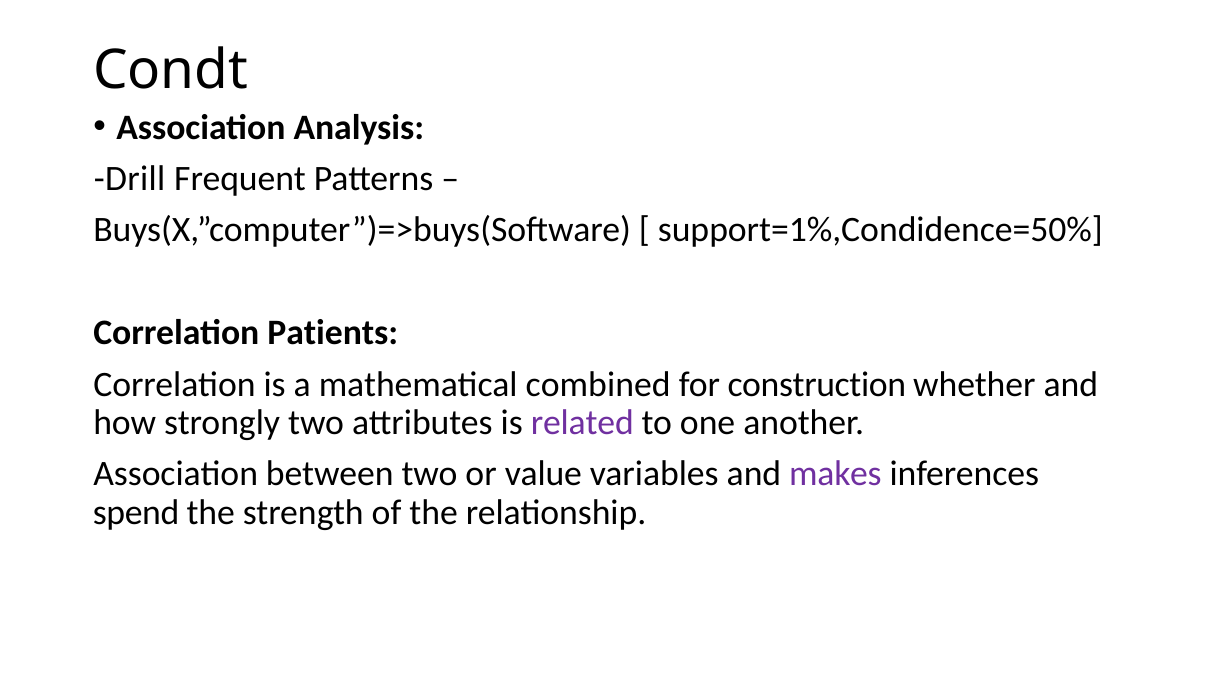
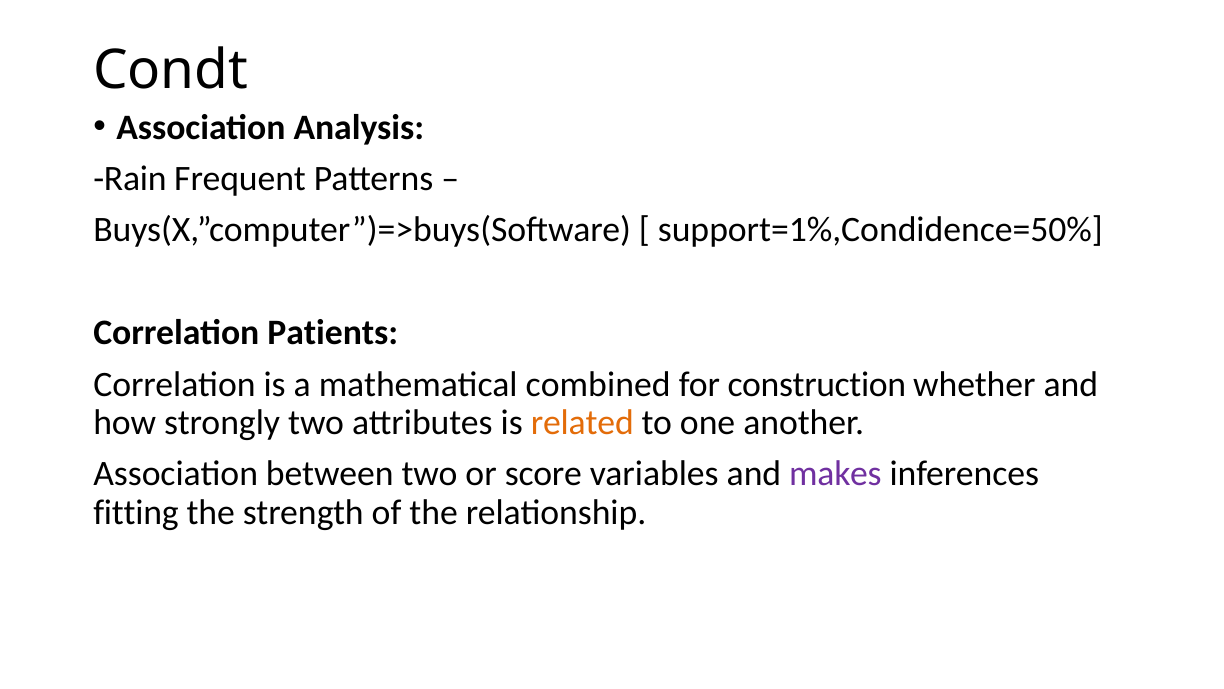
Drill: Drill -> Rain (130, 179)
related colour: purple -> orange (582, 423)
value: value -> score (543, 474)
spend: spend -> fitting (136, 512)
